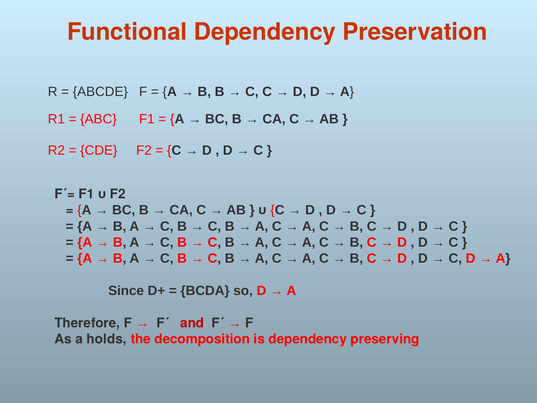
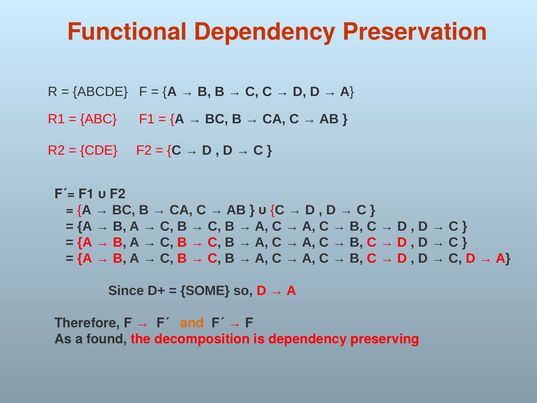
BCDA: BCDA -> SOME (205, 291)
and colour: red -> orange (192, 323)
holds: holds -> found (107, 339)
